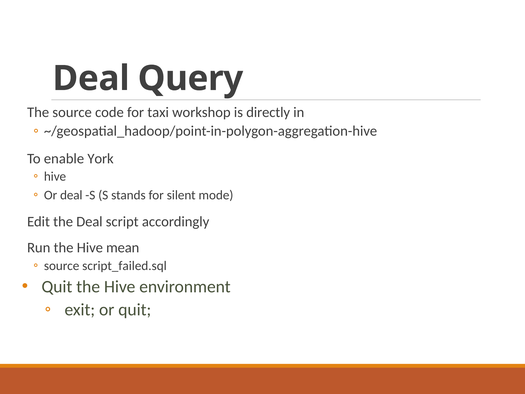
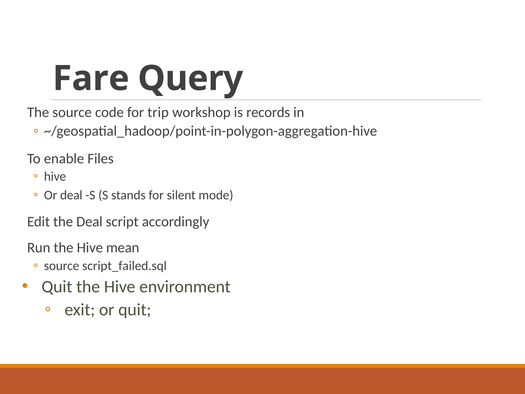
Deal: Deal -> Fare (91, 78)
taxi: taxi -> trip (158, 112)
directly: directly -> records (268, 112)
York: York -> Files (101, 159)
